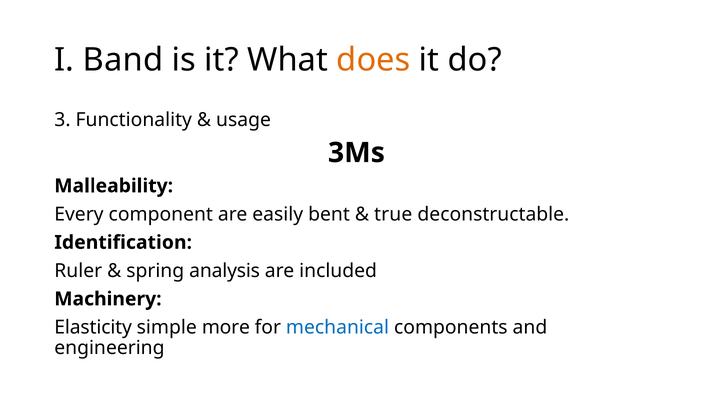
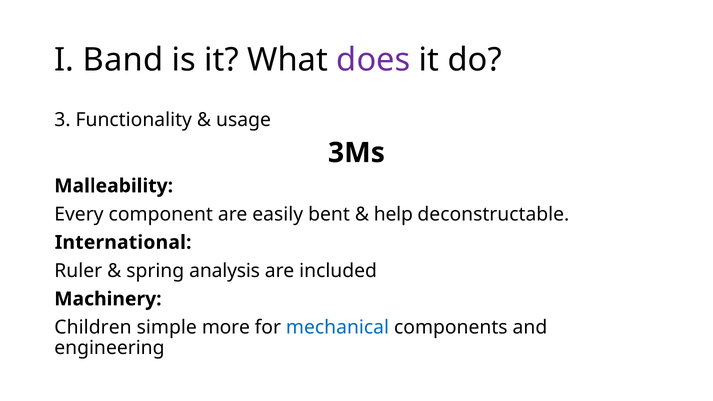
does colour: orange -> purple (373, 60)
true: true -> help (393, 214)
Identification: Identification -> International (123, 242)
Elasticity: Elasticity -> Children (93, 327)
